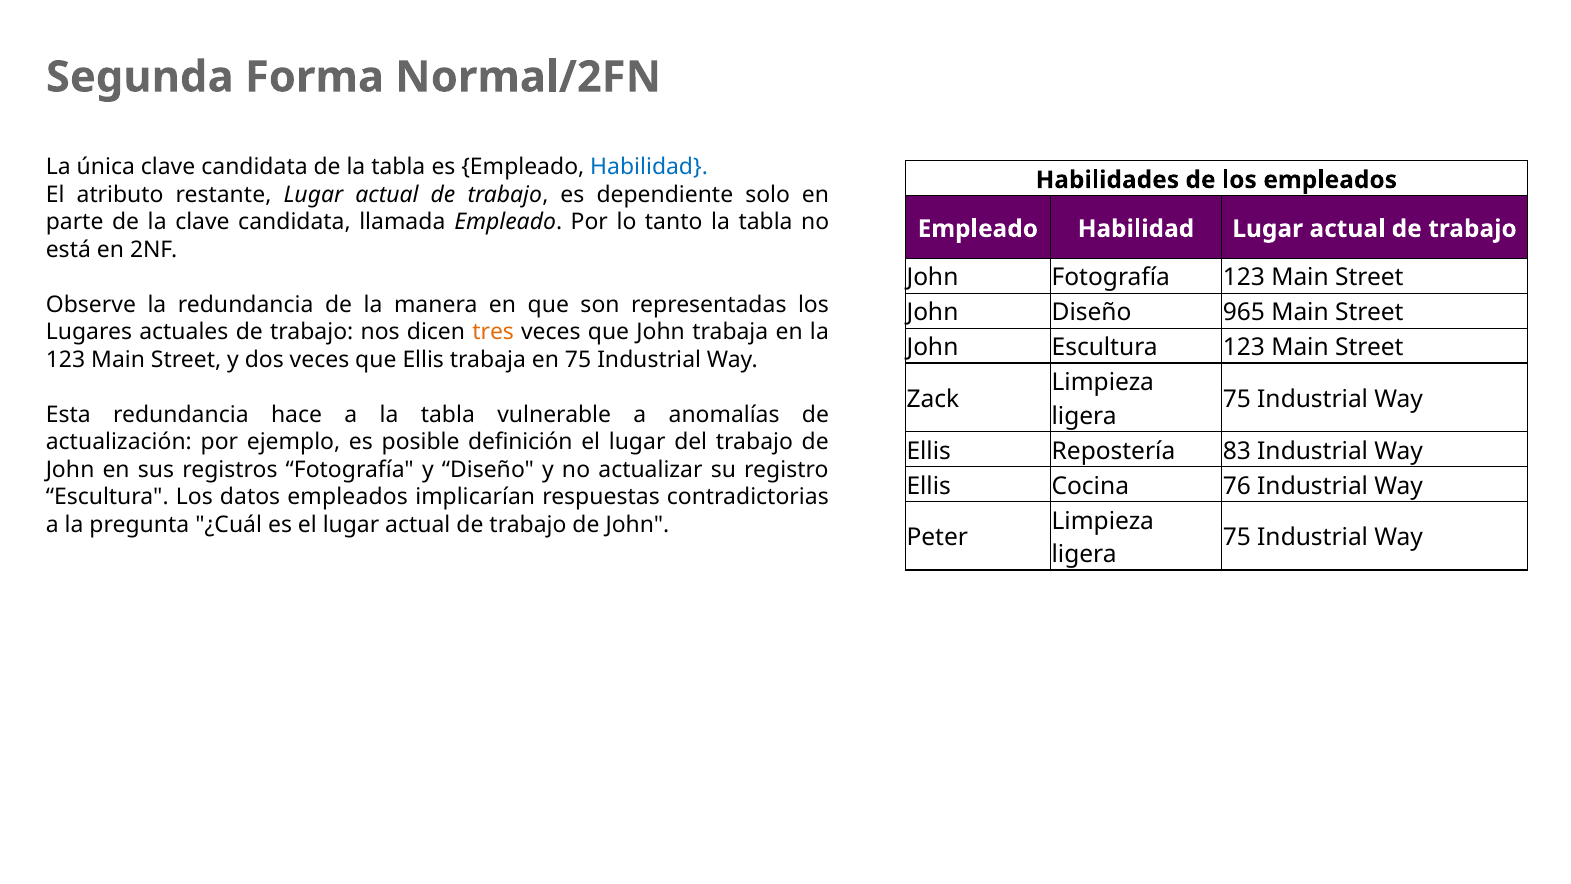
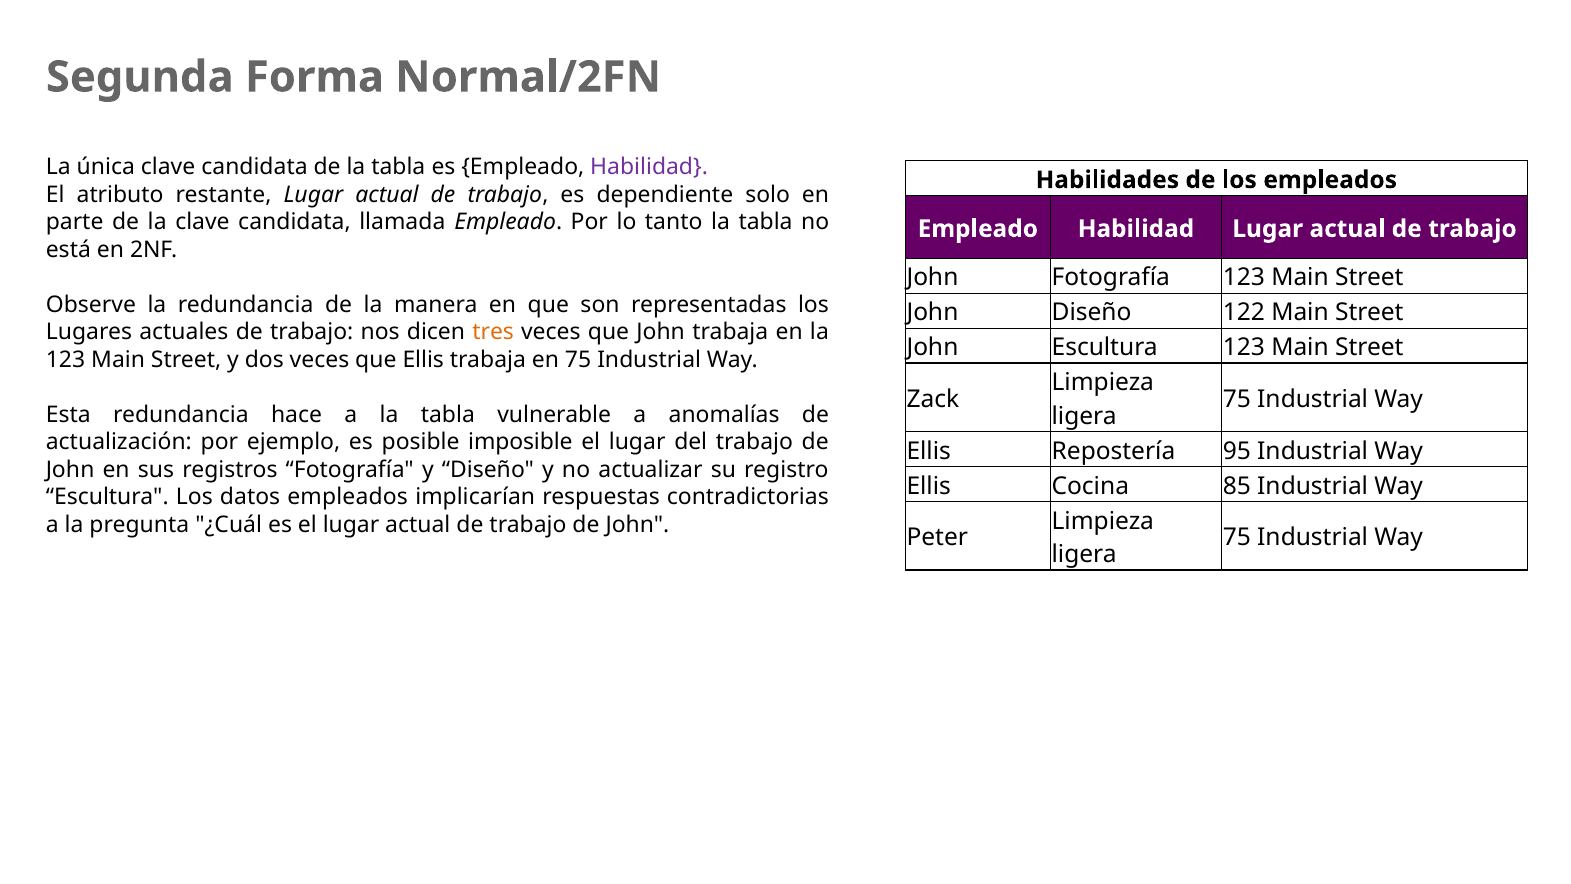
Habilidad colour: blue -> purple (649, 167)
965: 965 -> 122 (1244, 313)
definición: definición -> imposible (520, 442)
83: 83 -> 95 (1237, 451)
76: 76 -> 85 (1237, 486)
